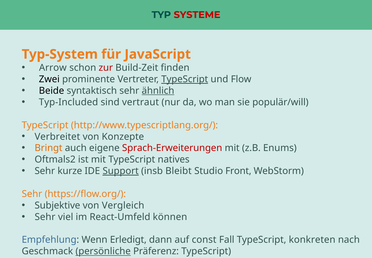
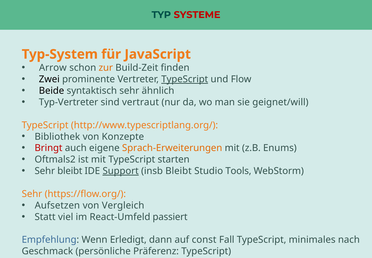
zur colour: red -> orange (106, 68)
ähnlich underline: present -> none (158, 91)
Typ-Included: Typ-Included -> Typ-Vertreter (69, 102)
populär/will: populär/will -> geignet/will (280, 102)
Verbreitet: Verbreitet -> Bibliothek (57, 136)
Bringt colour: orange -> red (48, 148)
Sprach-Erweiterungen colour: red -> orange (172, 148)
natives: natives -> starten (174, 159)
Sehr kurze: kurze -> bleibt (70, 171)
Front: Front -> Tools (238, 171)
Subjektive: Subjektive -> Aufsetzen (57, 205)
Sehr: Sehr -> Statt (45, 217)
können: können -> passiert (170, 217)
konkreten: konkreten -> minimales (312, 239)
persönliche underline: present -> none (103, 251)
